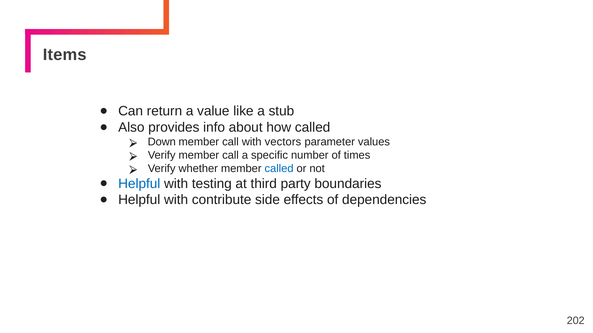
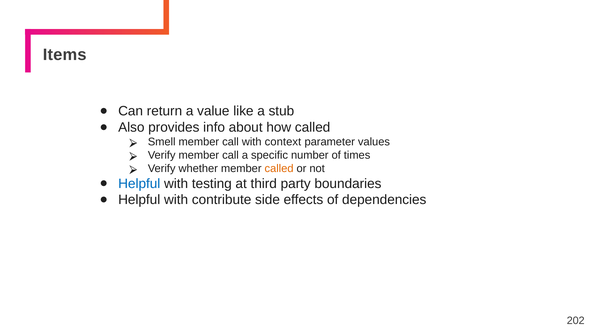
Down: Down -> Smell (162, 142)
vectors: vectors -> context (283, 142)
called colour: blue -> orange (279, 169)
